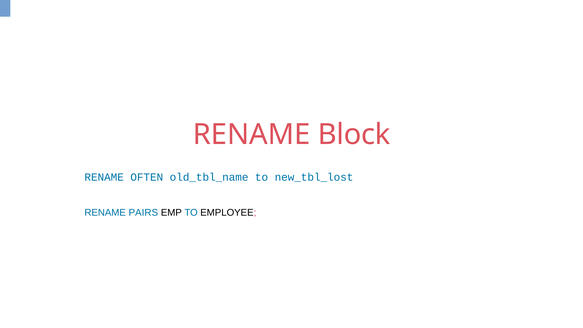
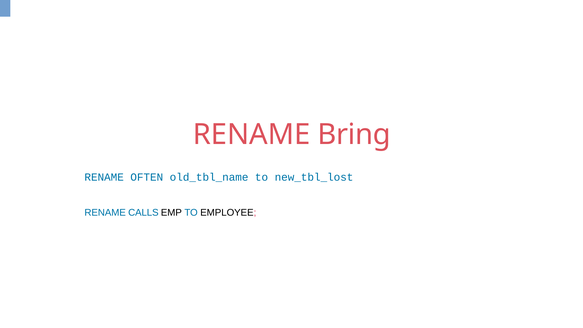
Block: Block -> Bring (354, 135)
PAIRS: PAIRS -> CALLS (143, 213)
